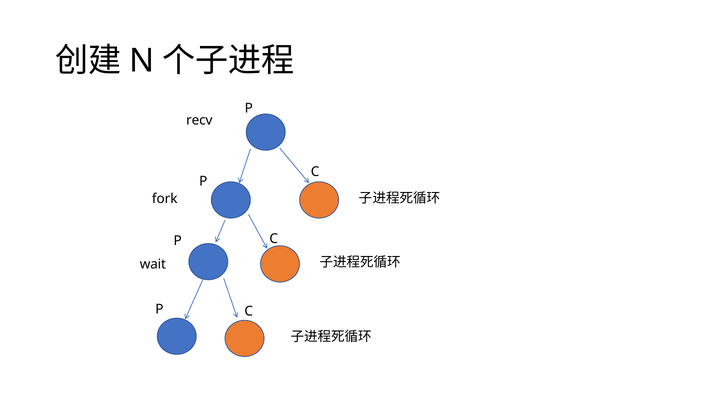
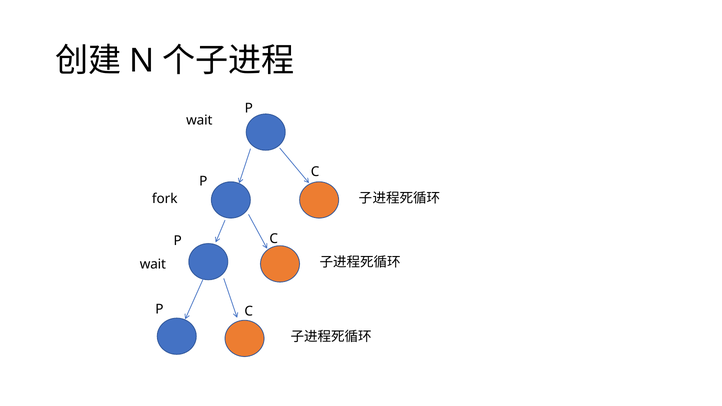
recv: recv -> wait (199, 120)
